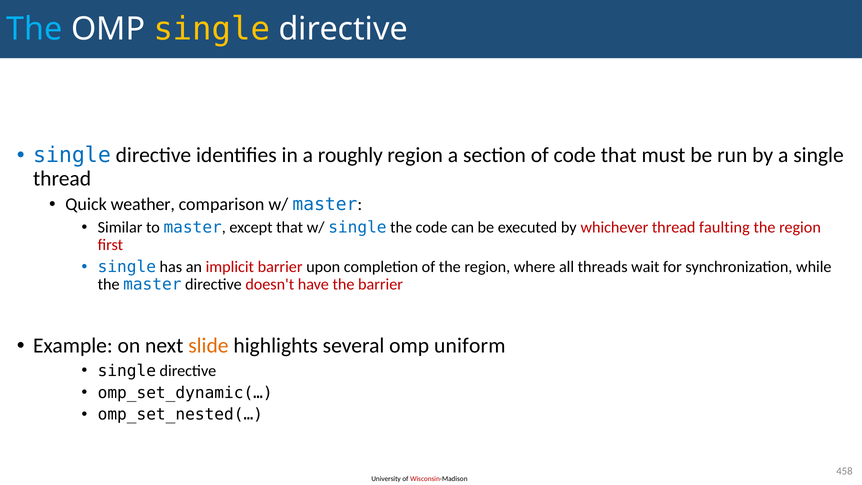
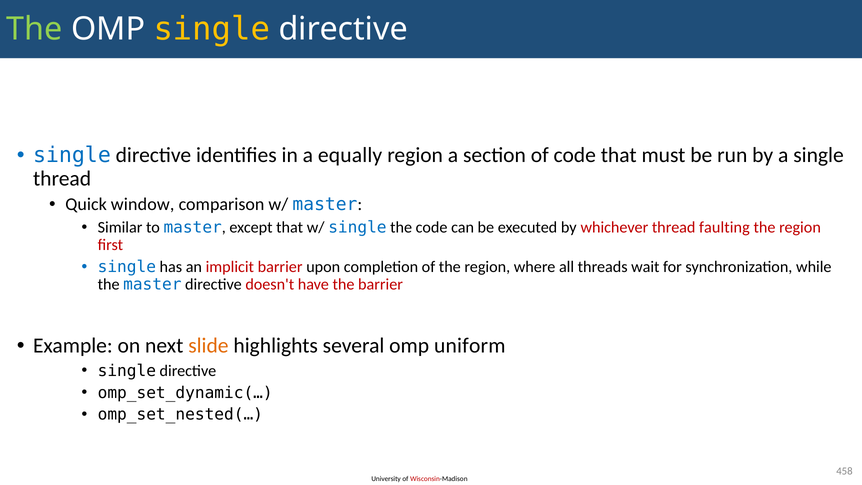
The colour: light blue -> light green (35, 29)
roughly: roughly -> equally (350, 155)
weather: weather -> window (143, 204)
